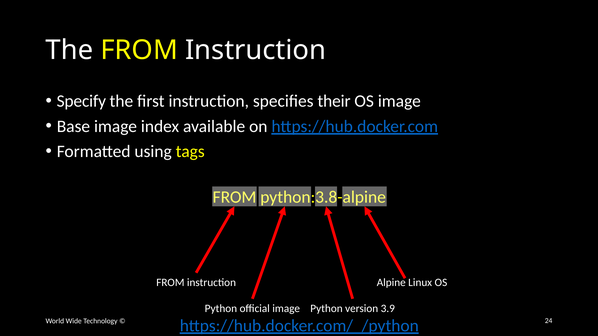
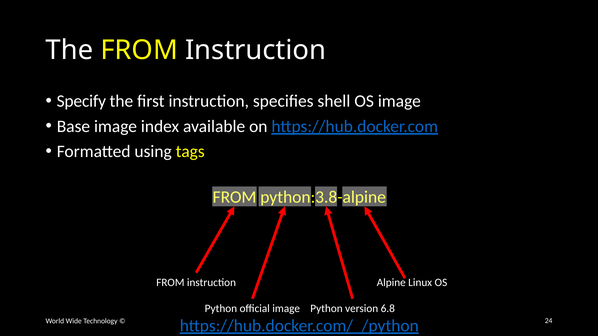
their: their -> shell (334, 101)
3.9: 3.9 -> 6.8 (388, 309)
